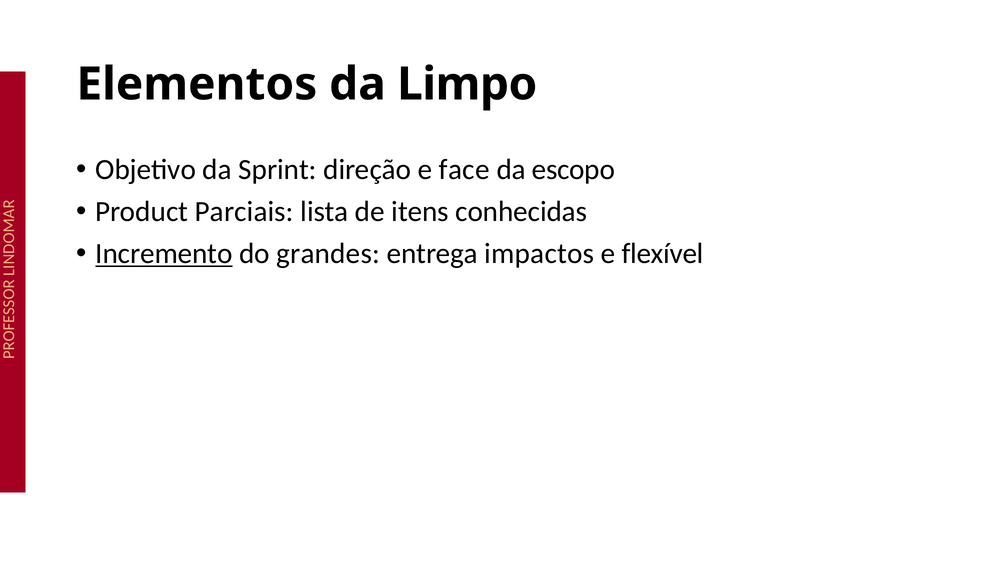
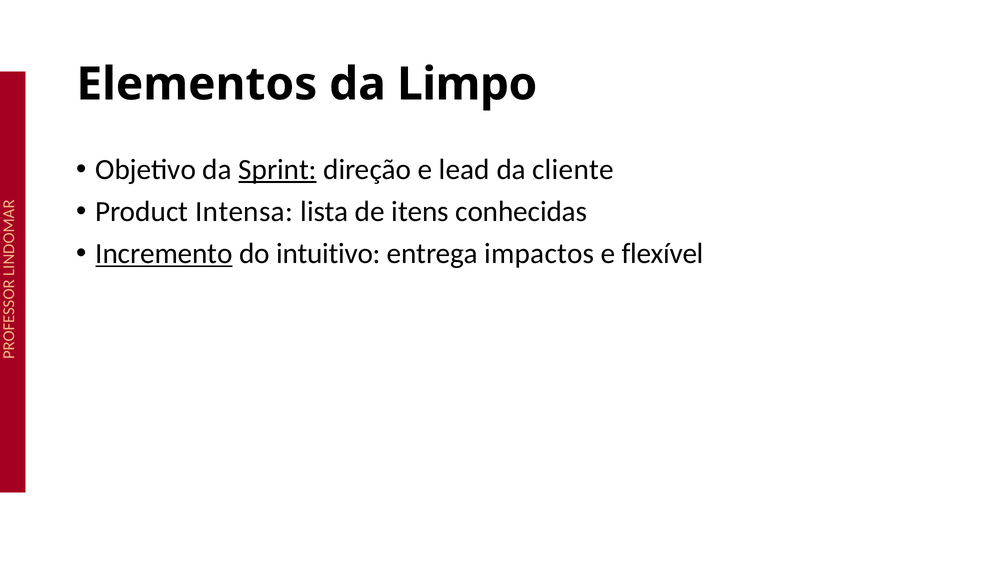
Sprint underline: none -> present (277, 170)
face: face -> lead (464, 170)
escopo: escopo -> cliente (573, 170)
Parciais: Parciais -> Intensa (244, 212)
grandes: grandes -> intuitivo (328, 254)
